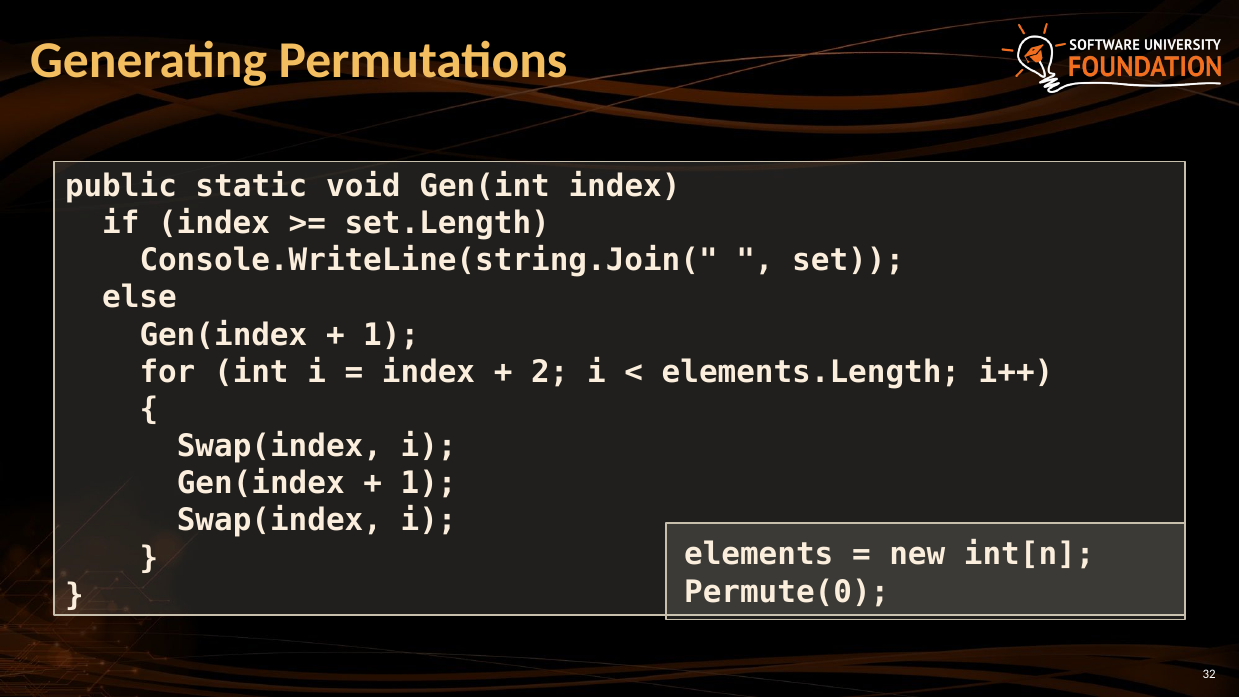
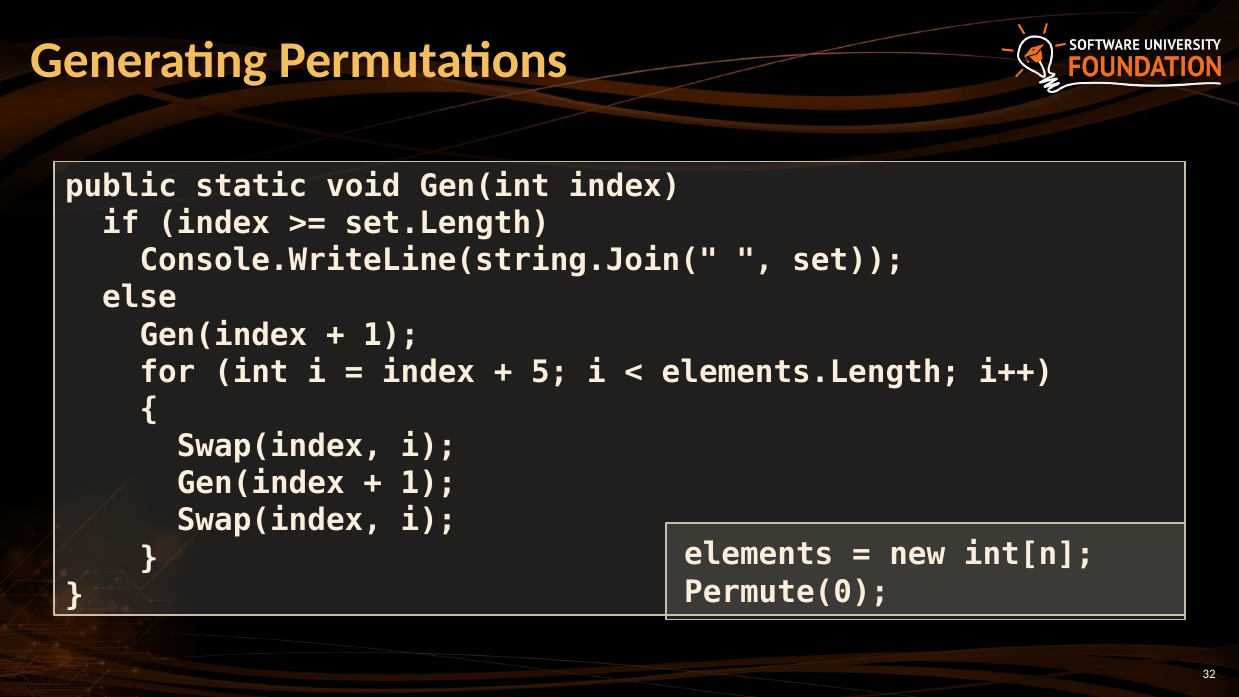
2: 2 -> 5 (550, 372)
